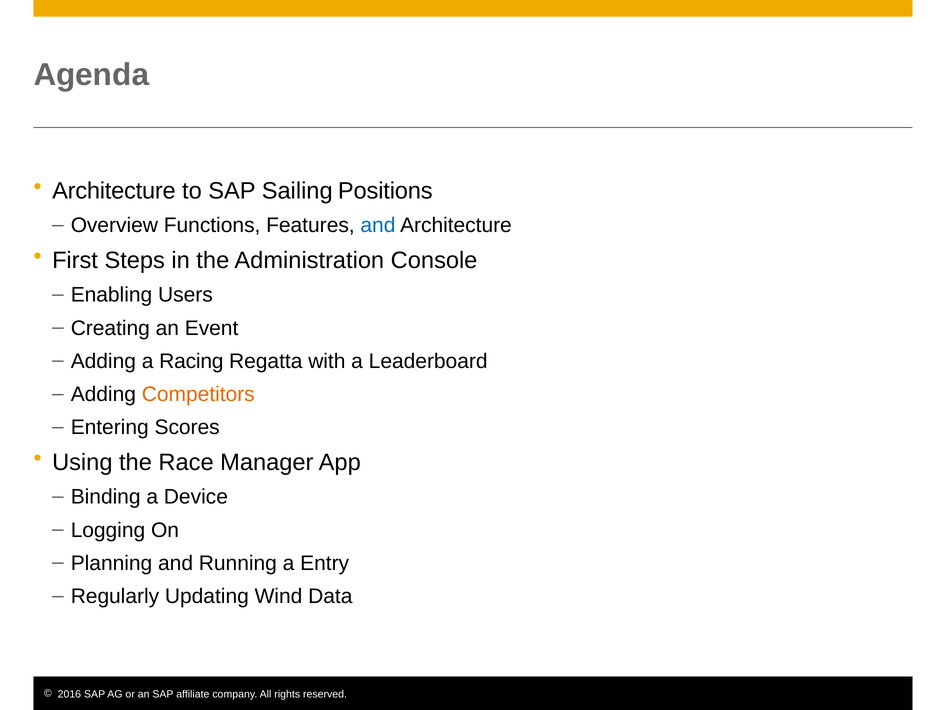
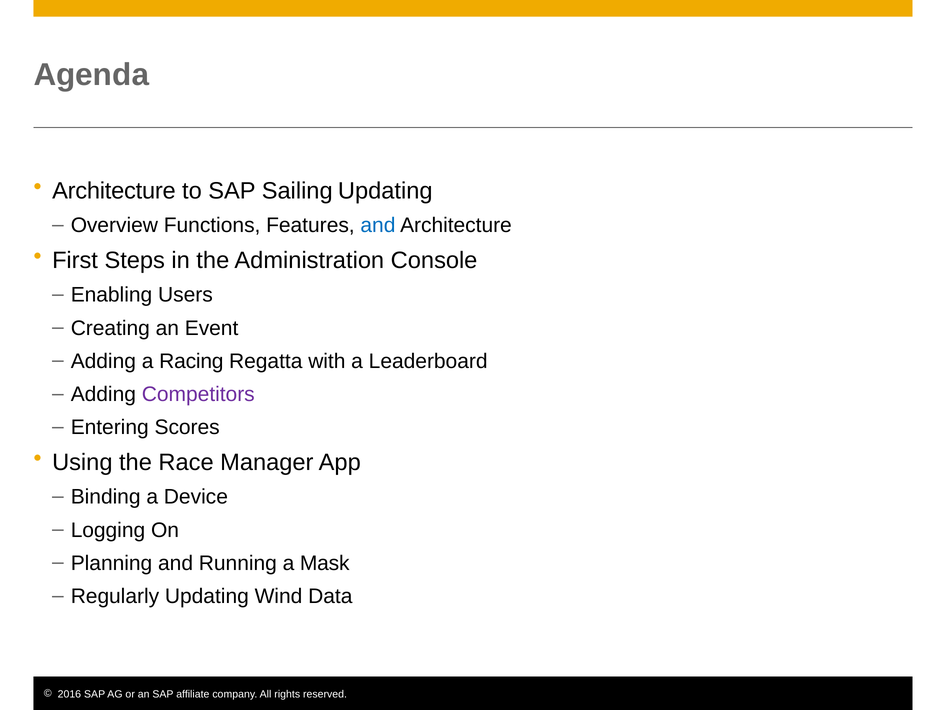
Sailing Positions: Positions -> Updating (385, 191)
Competitors colour: orange -> purple (198, 394)
Entry: Entry -> Mask (325, 563)
